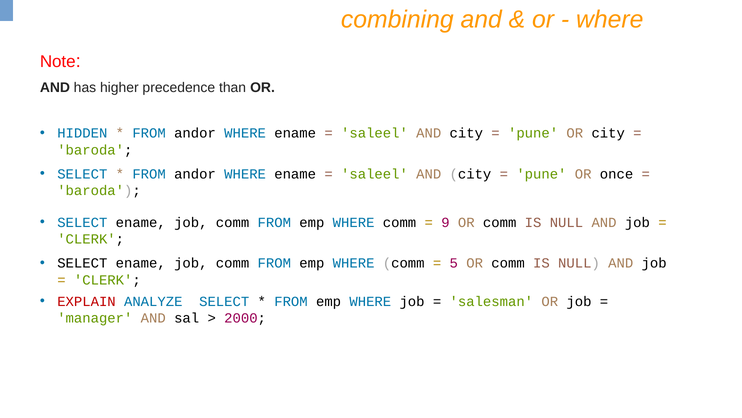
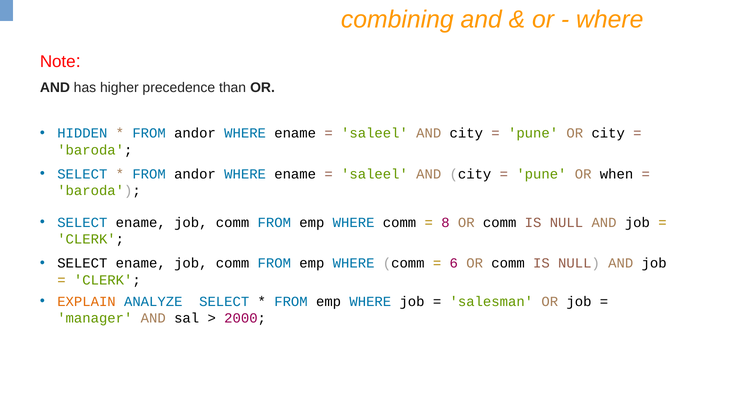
once: once -> when (617, 174)
9: 9 -> 8 (445, 222)
5: 5 -> 6 (454, 263)
EXPLAIN colour: red -> orange (86, 301)
